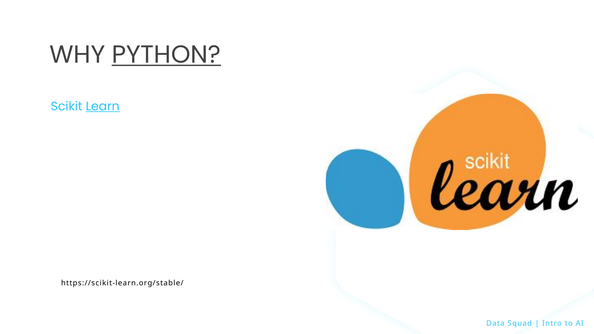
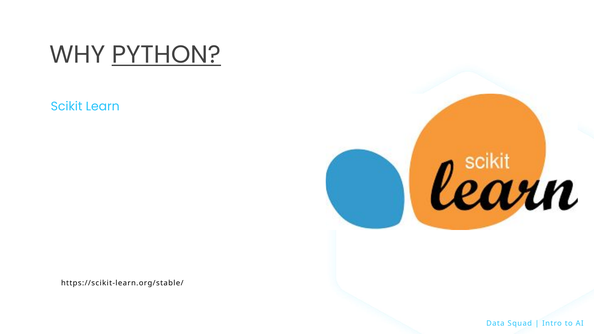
Learn underline: present -> none (103, 106)
